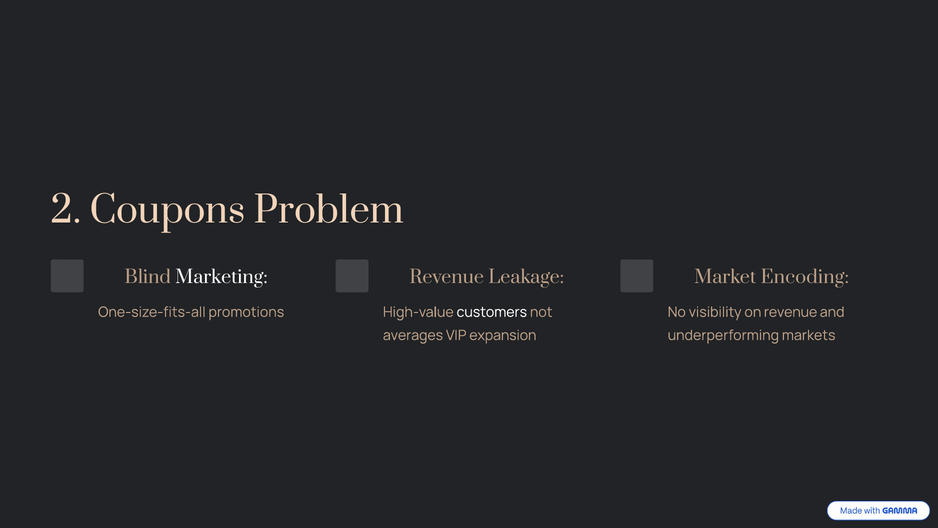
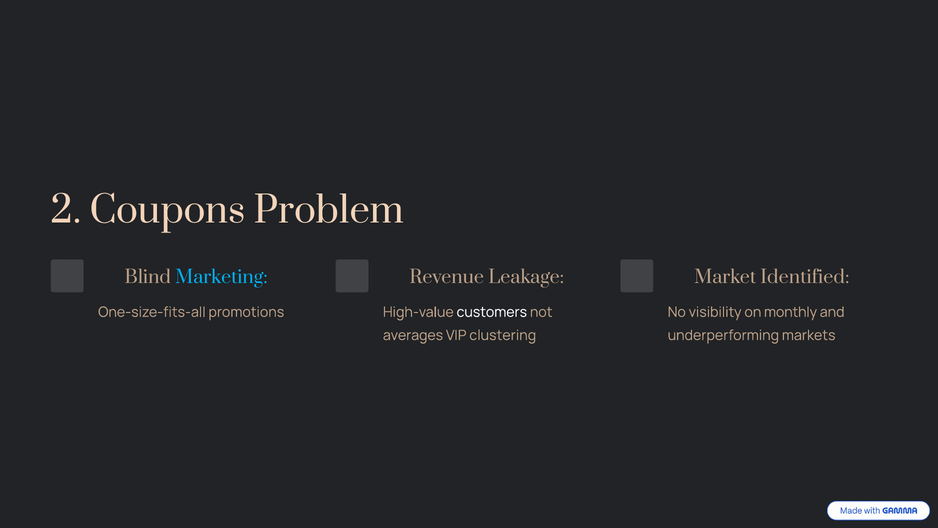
Marketing colour: white -> light blue (221, 277)
Encoding: Encoding -> Identified (805, 277)
on revenue: revenue -> monthly (791, 312)
expansion: expansion -> clustering (503, 335)
